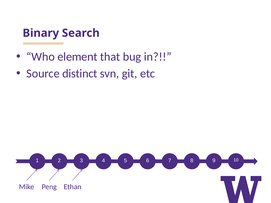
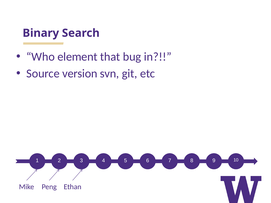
distinct: distinct -> version (80, 74)
